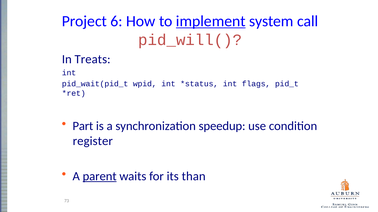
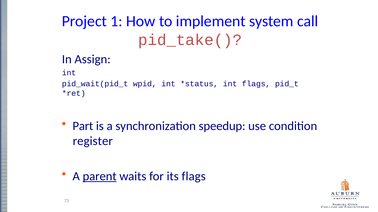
6: 6 -> 1 (117, 21)
implement underline: present -> none (211, 21)
pid_will(: pid_will( -> pid_take( (190, 40)
Treats: Treats -> Assign (93, 59)
its than: than -> flags (194, 177)
